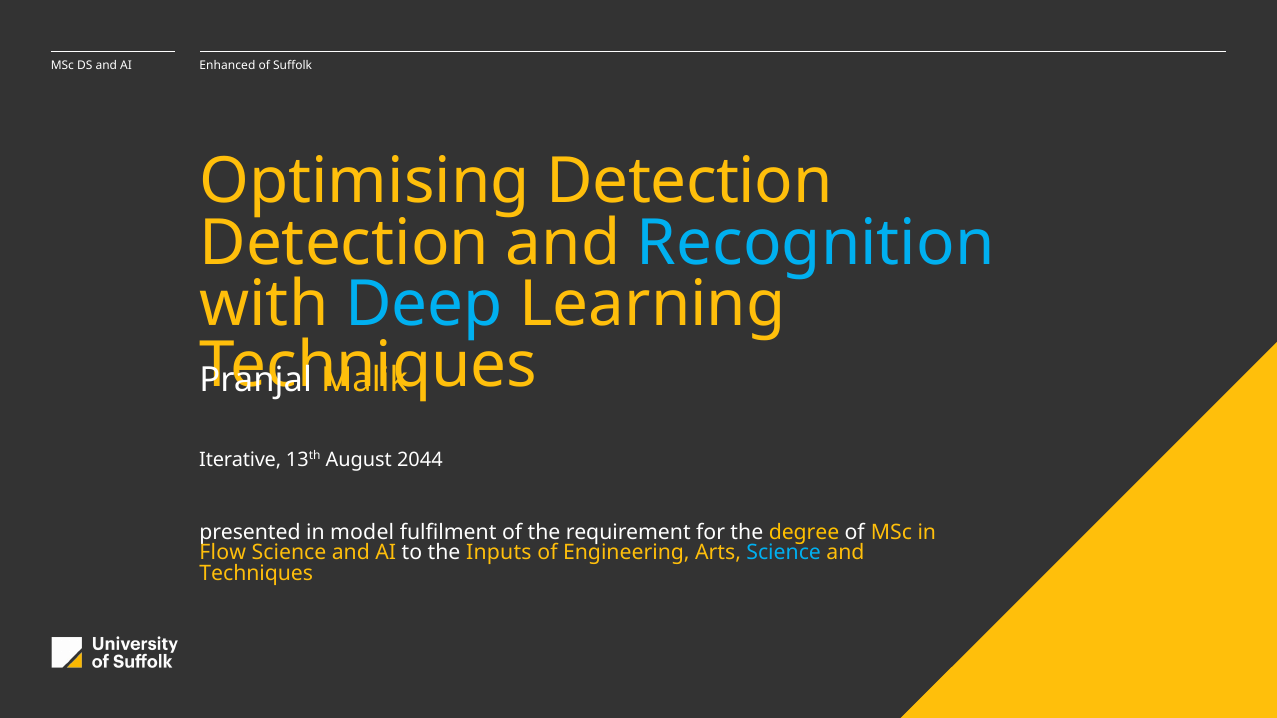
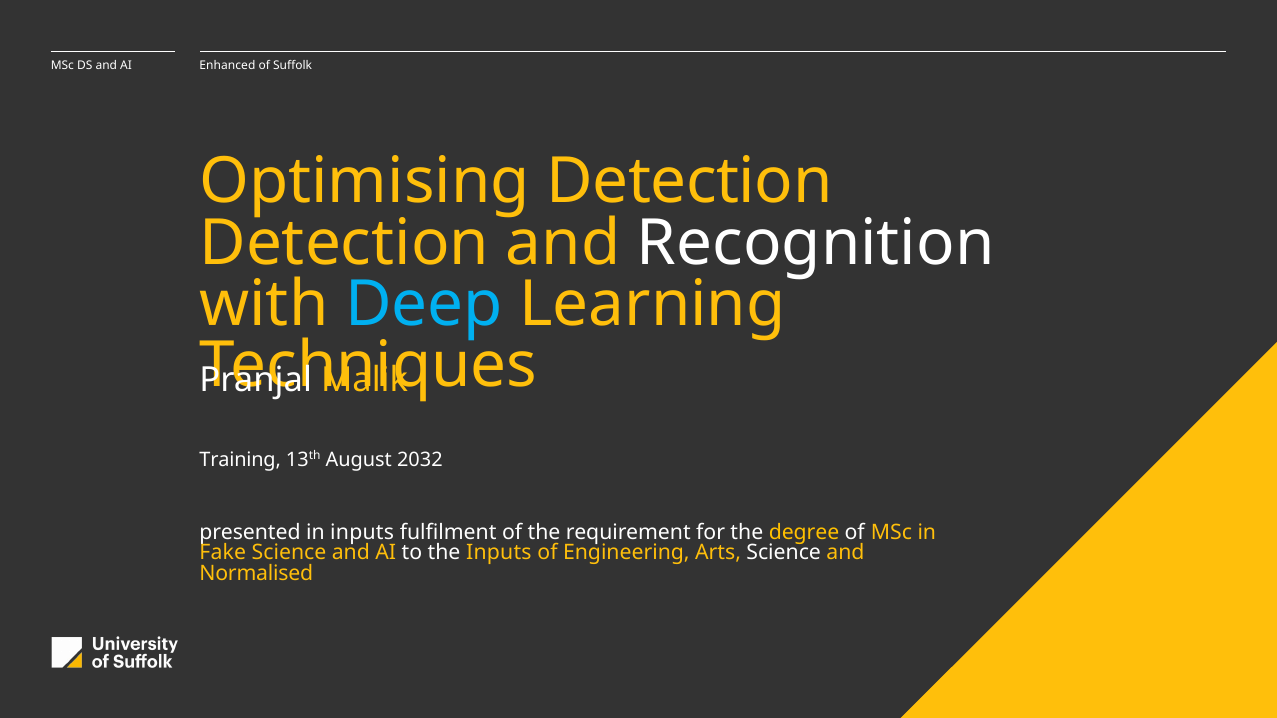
Recognition colour: light blue -> white (816, 243)
Iterative: Iterative -> Training (240, 460)
2044: 2044 -> 2032 (420, 460)
in model: model -> inputs (362, 532)
Flow: Flow -> Fake (223, 553)
Science colour: light blue -> white (784, 553)
Techniques: Techniques -> Normalised (256, 574)
